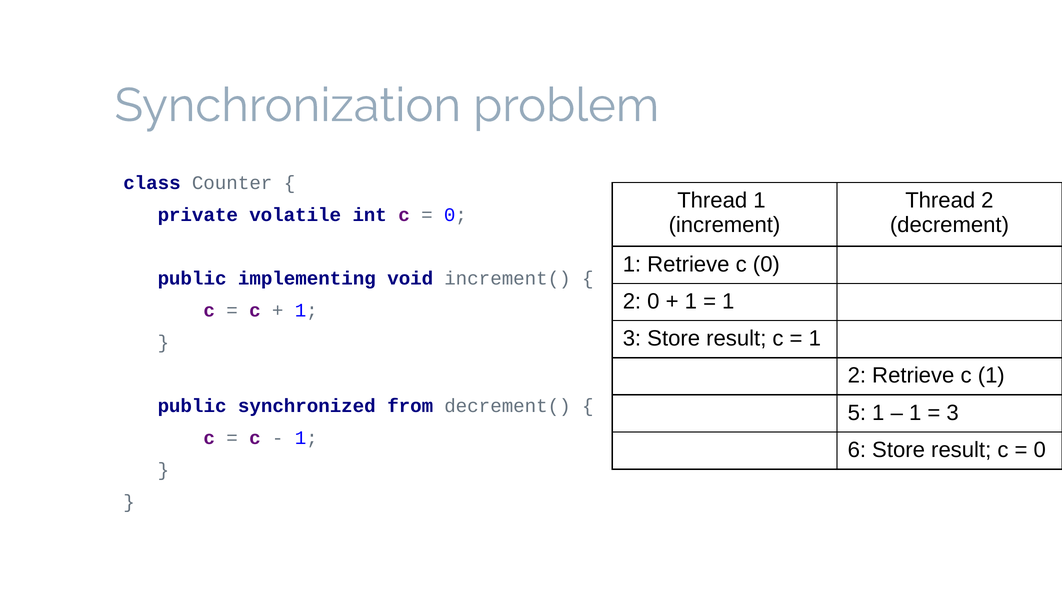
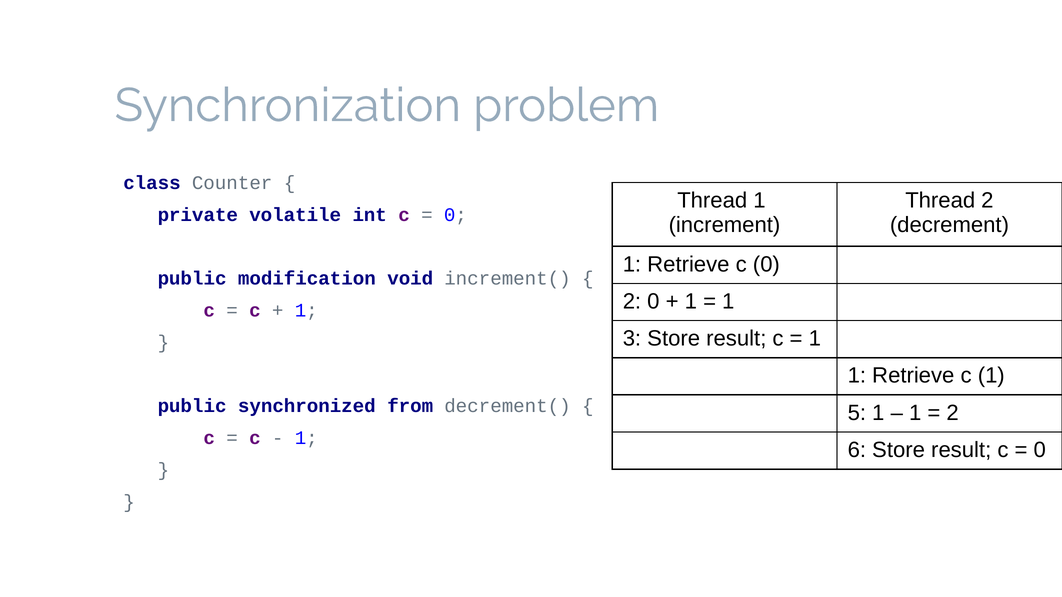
implementing: implementing -> modification (307, 279)
2: 2 -> 1 (857, 376)
3: 3 -> 2 (953, 413)
